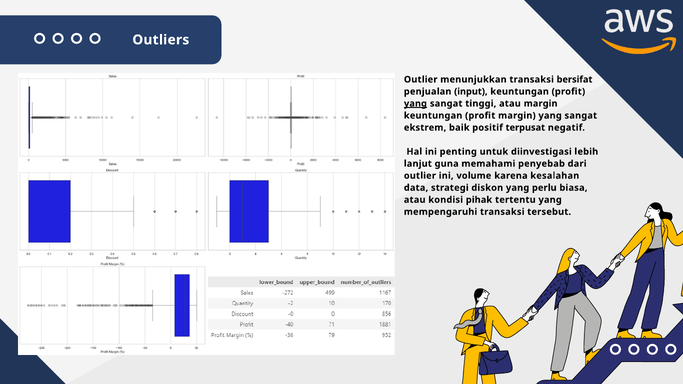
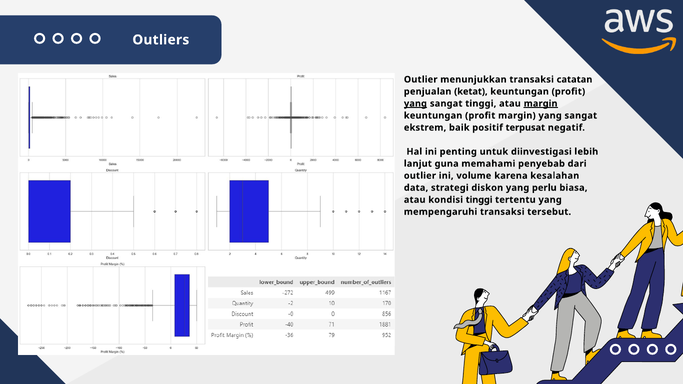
bersifat: bersifat -> catatan (574, 80)
input: input -> ketat (471, 92)
margin underline: none -> present (541, 104)
kondisi pihak: pihak -> tinggi (479, 200)
